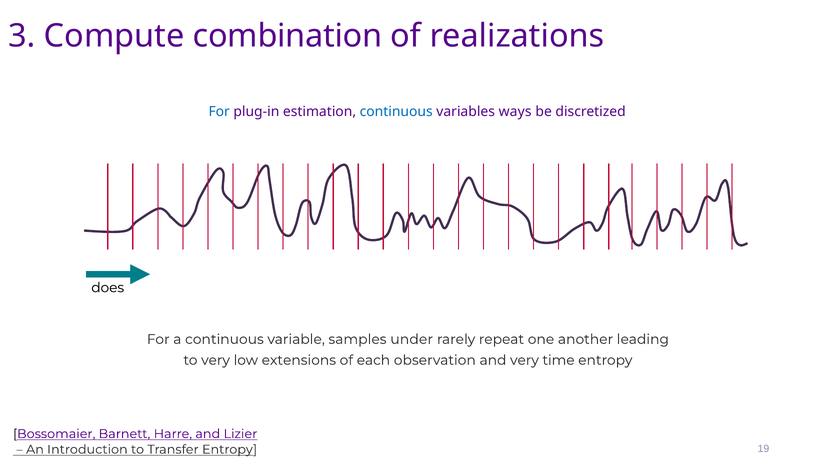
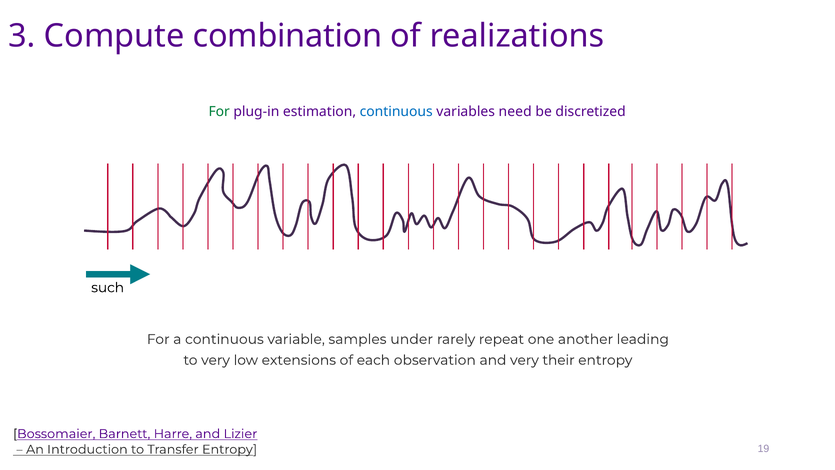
For colour: blue -> green (219, 112)
ways: ways -> need (515, 112)
does: does -> such (108, 287)
time: time -> their (559, 360)
